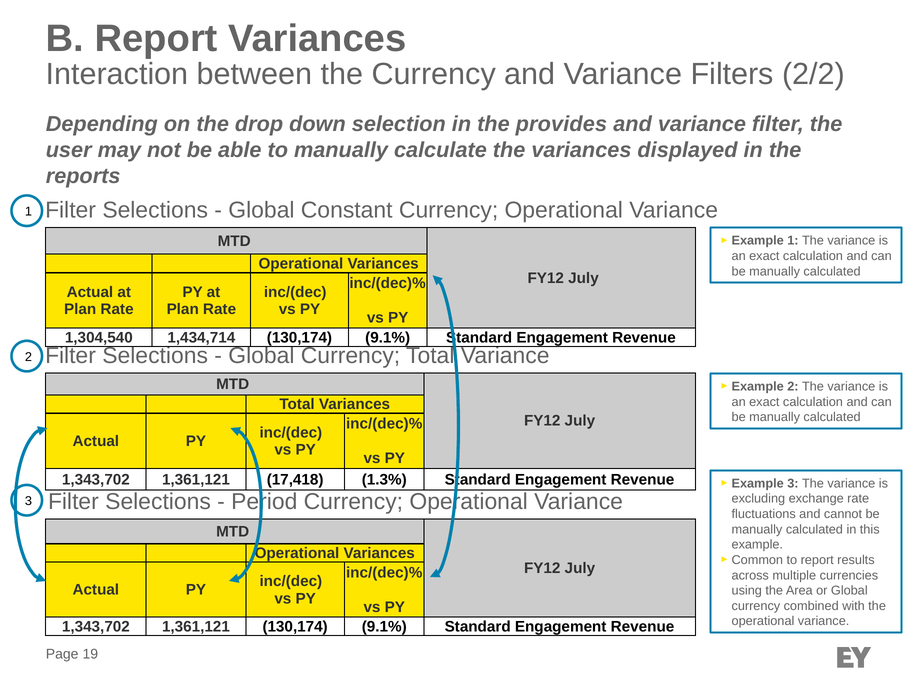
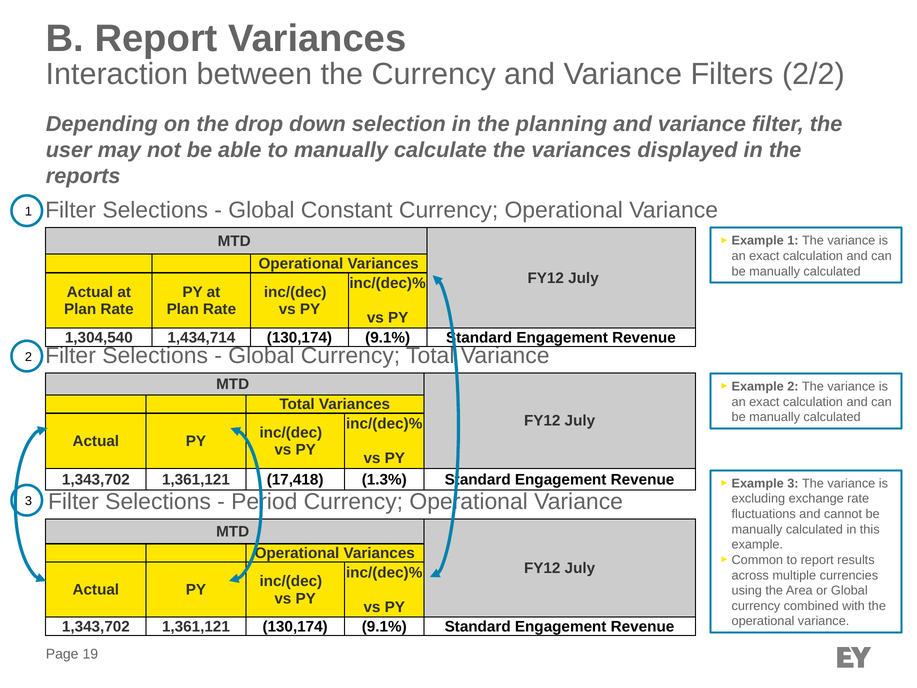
provides: provides -> planning (561, 124)
